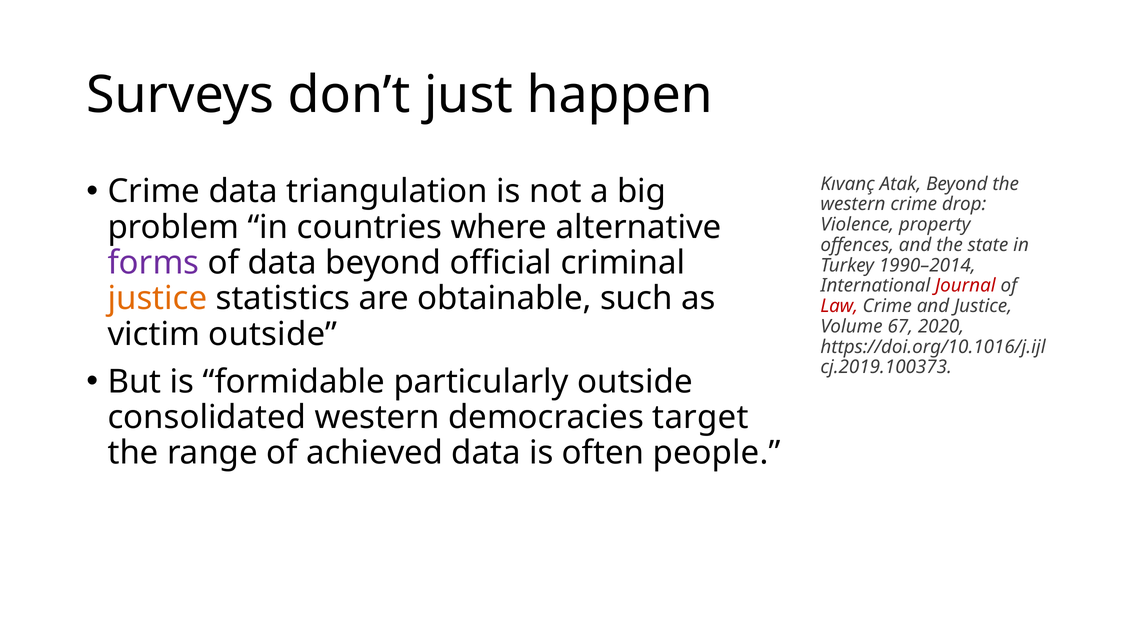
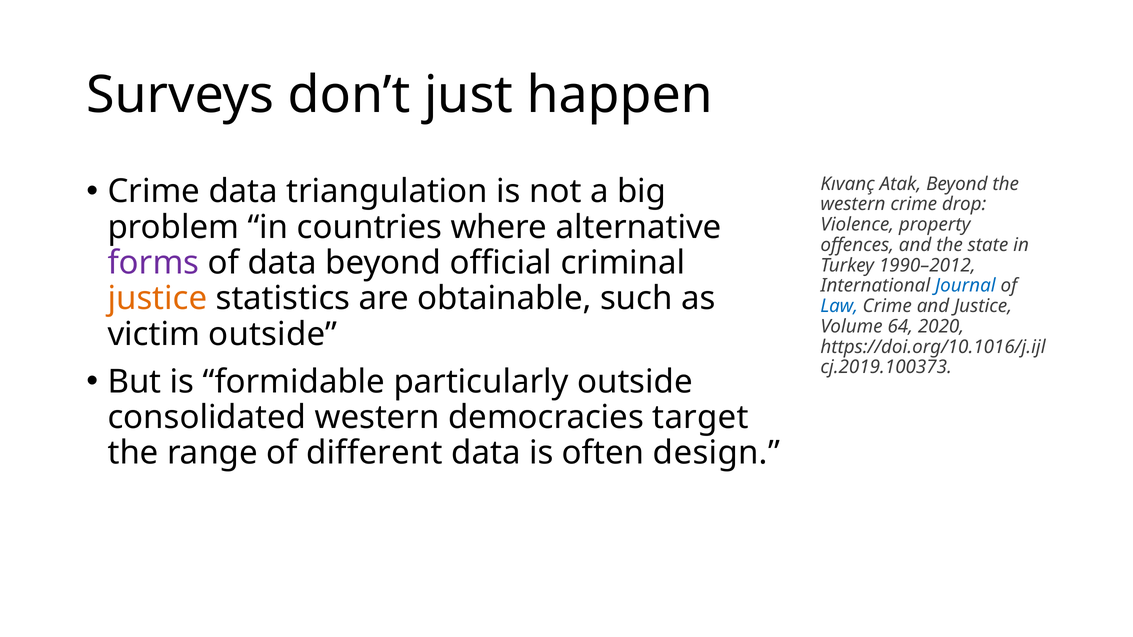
1990–2014: 1990–2014 -> 1990–2012 (927, 265)
Journal colour: red -> blue (965, 286)
Law colour: red -> blue (839, 306)
67: 67 -> 64 (900, 327)
achieved: achieved -> different (374, 453)
people: people -> design (716, 453)
